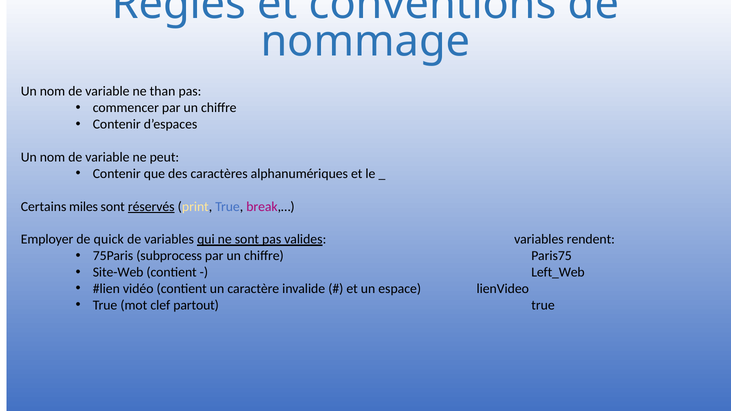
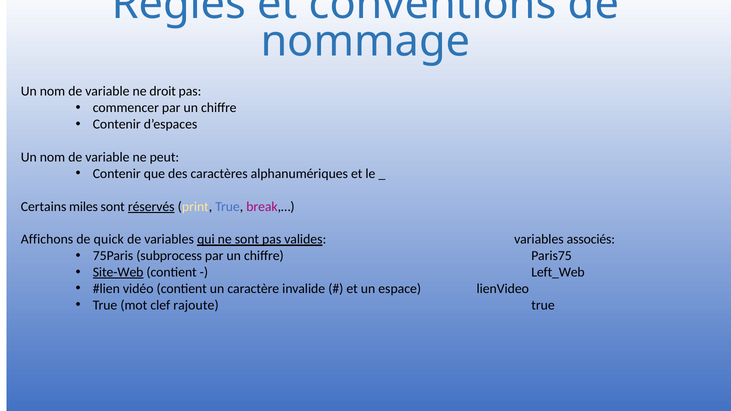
than: than -> droit (163, 91)
Employer: Employer -> Affichons (47, 239)
rendent: rendent -> associés (591, 239)
Site-Web underline: none -> present (118, 272)
partout: partout -> rajoute (196, 305)
